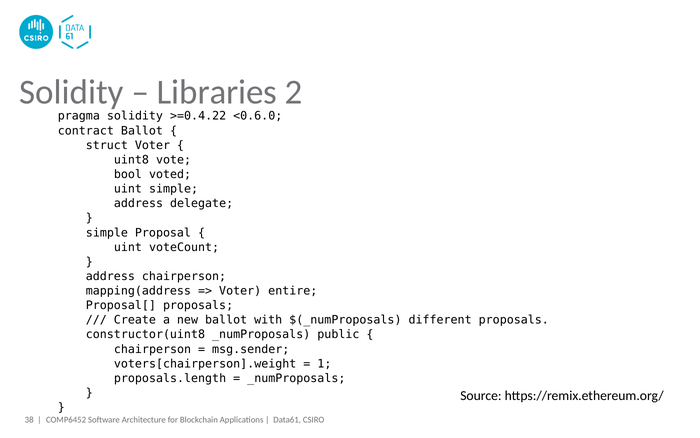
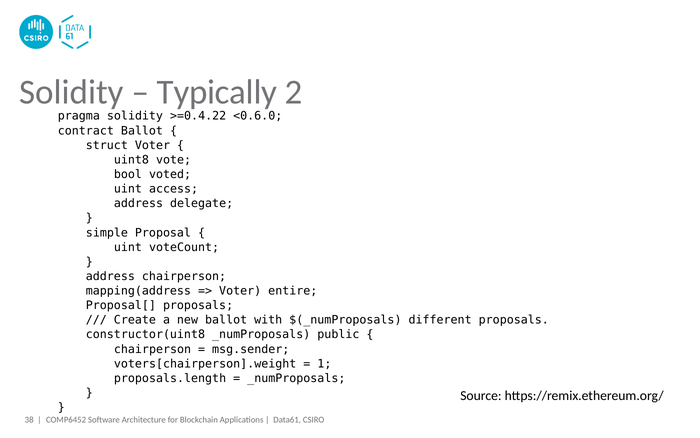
Libraries: Libraries -> Typically (217, 92)
uint simple: simple -> access (174, 189)
